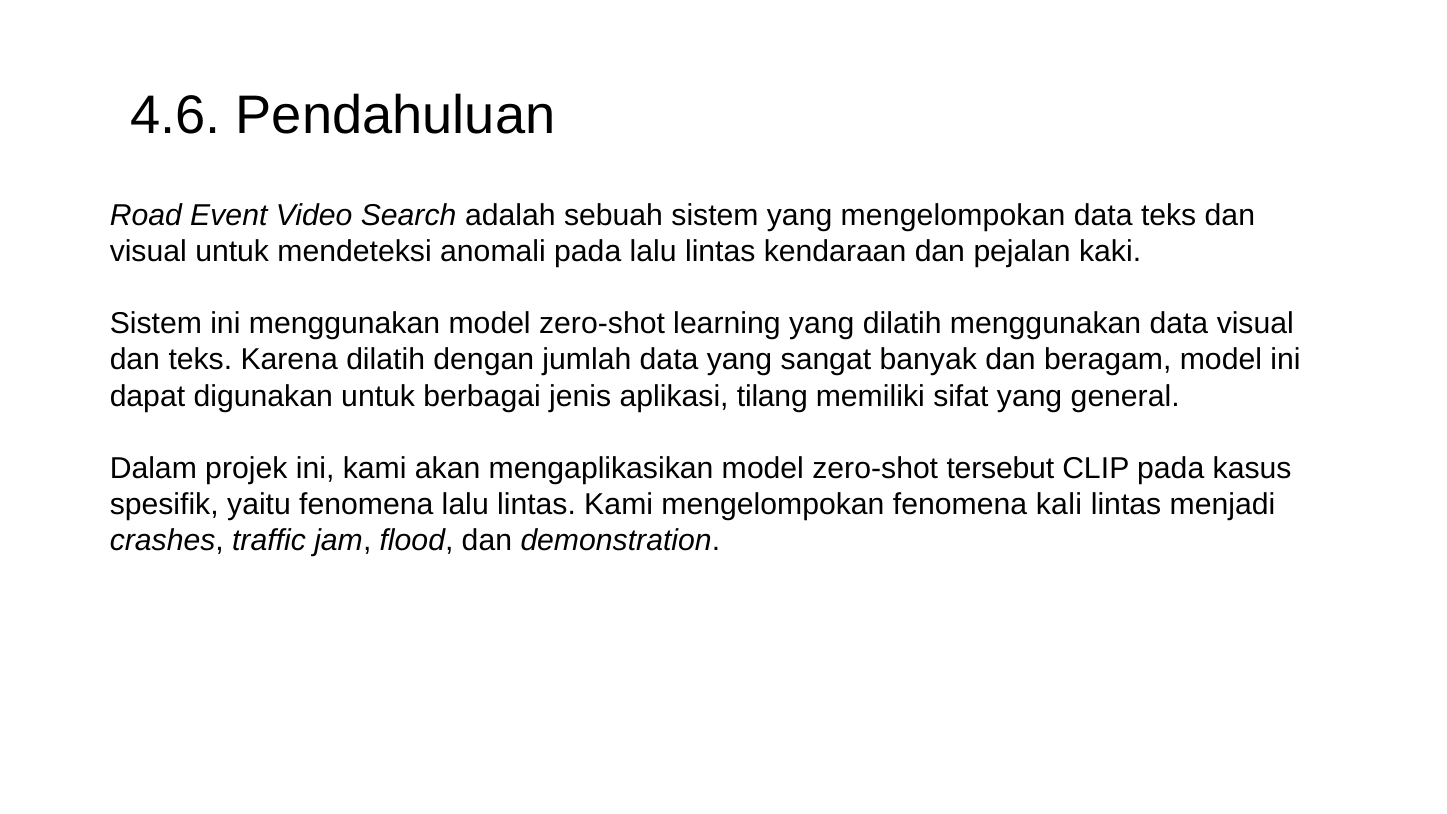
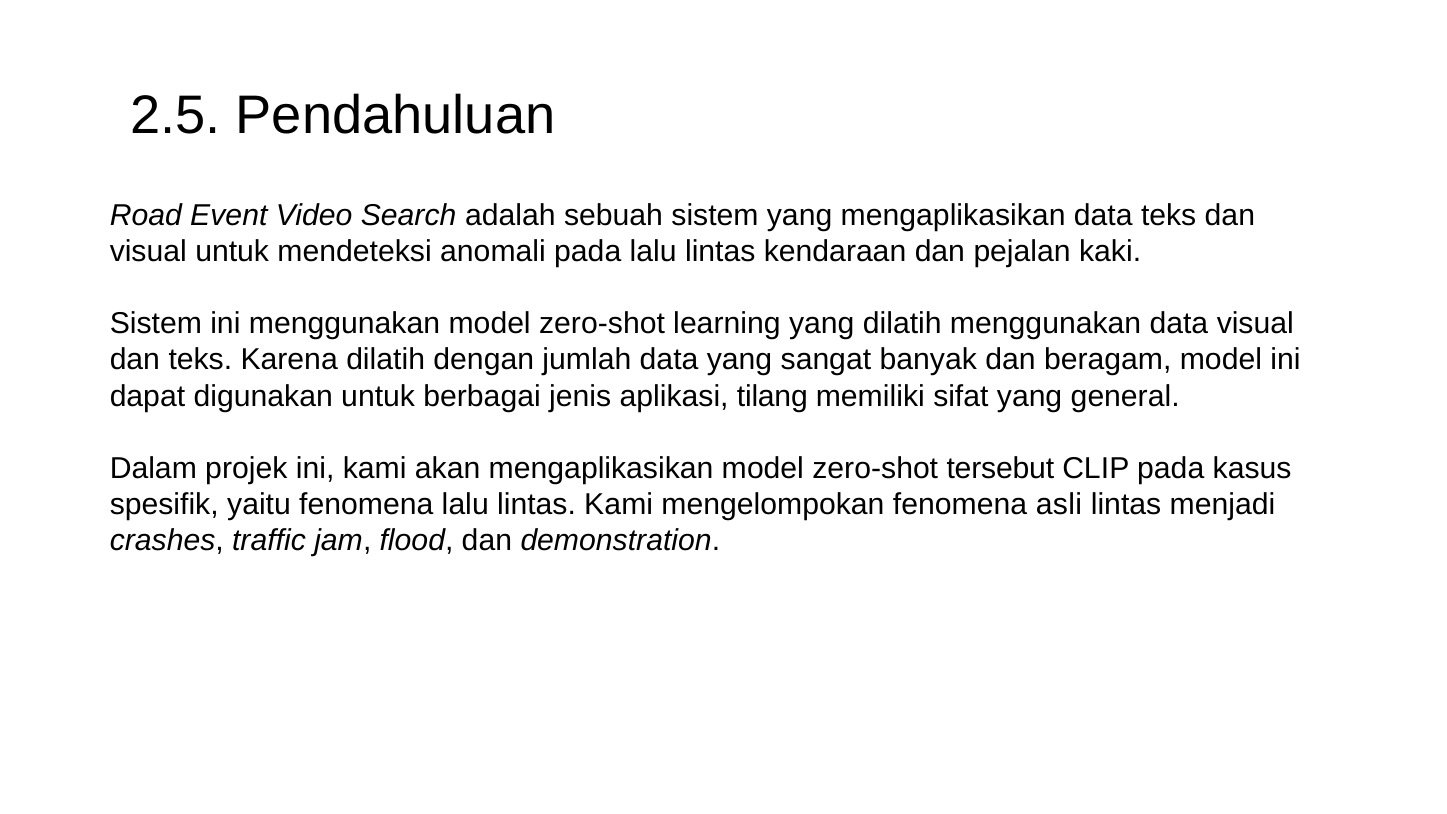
4.6: 4.6 -> 2.5 (176, 116)
yang mengelompokan: mengelompokan -> mengaplikasikan (953, 215)
kali: kali -> asli (1059, 505)
